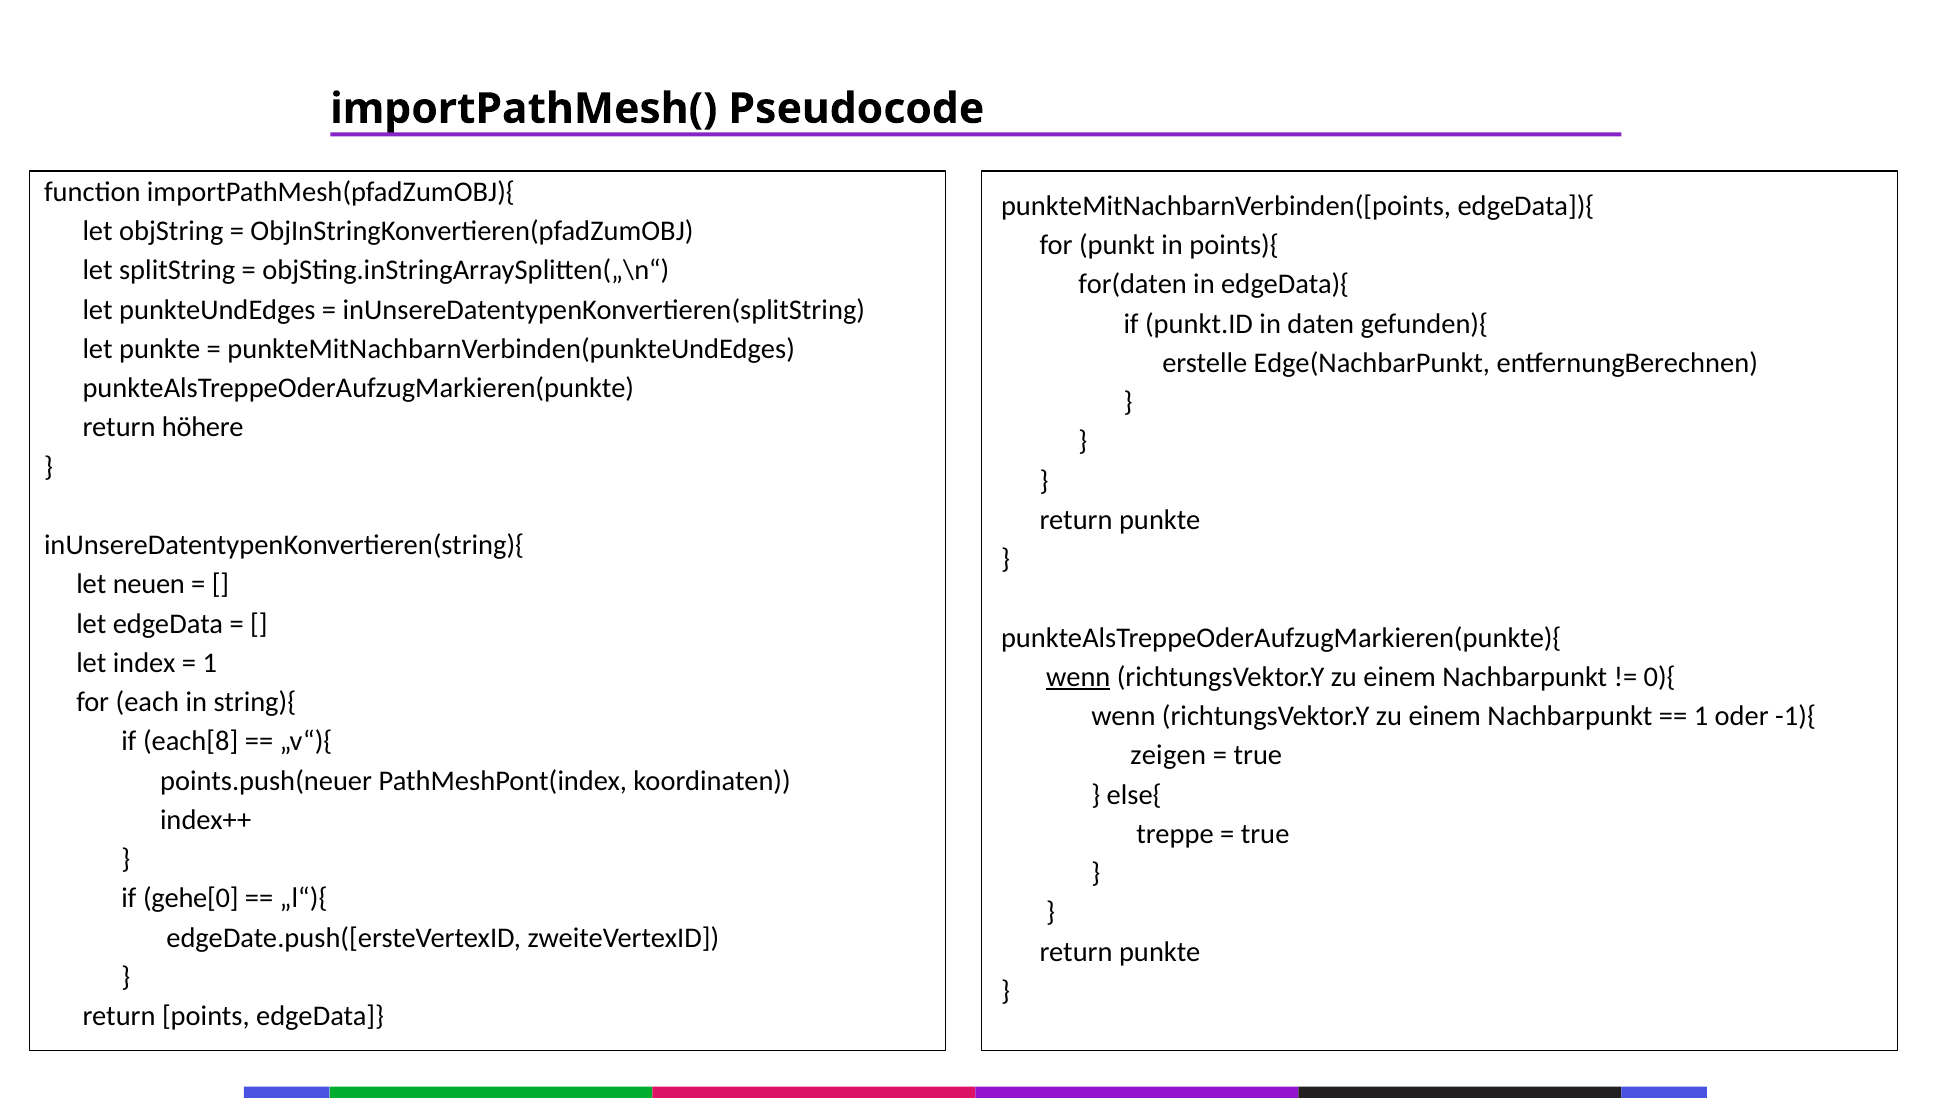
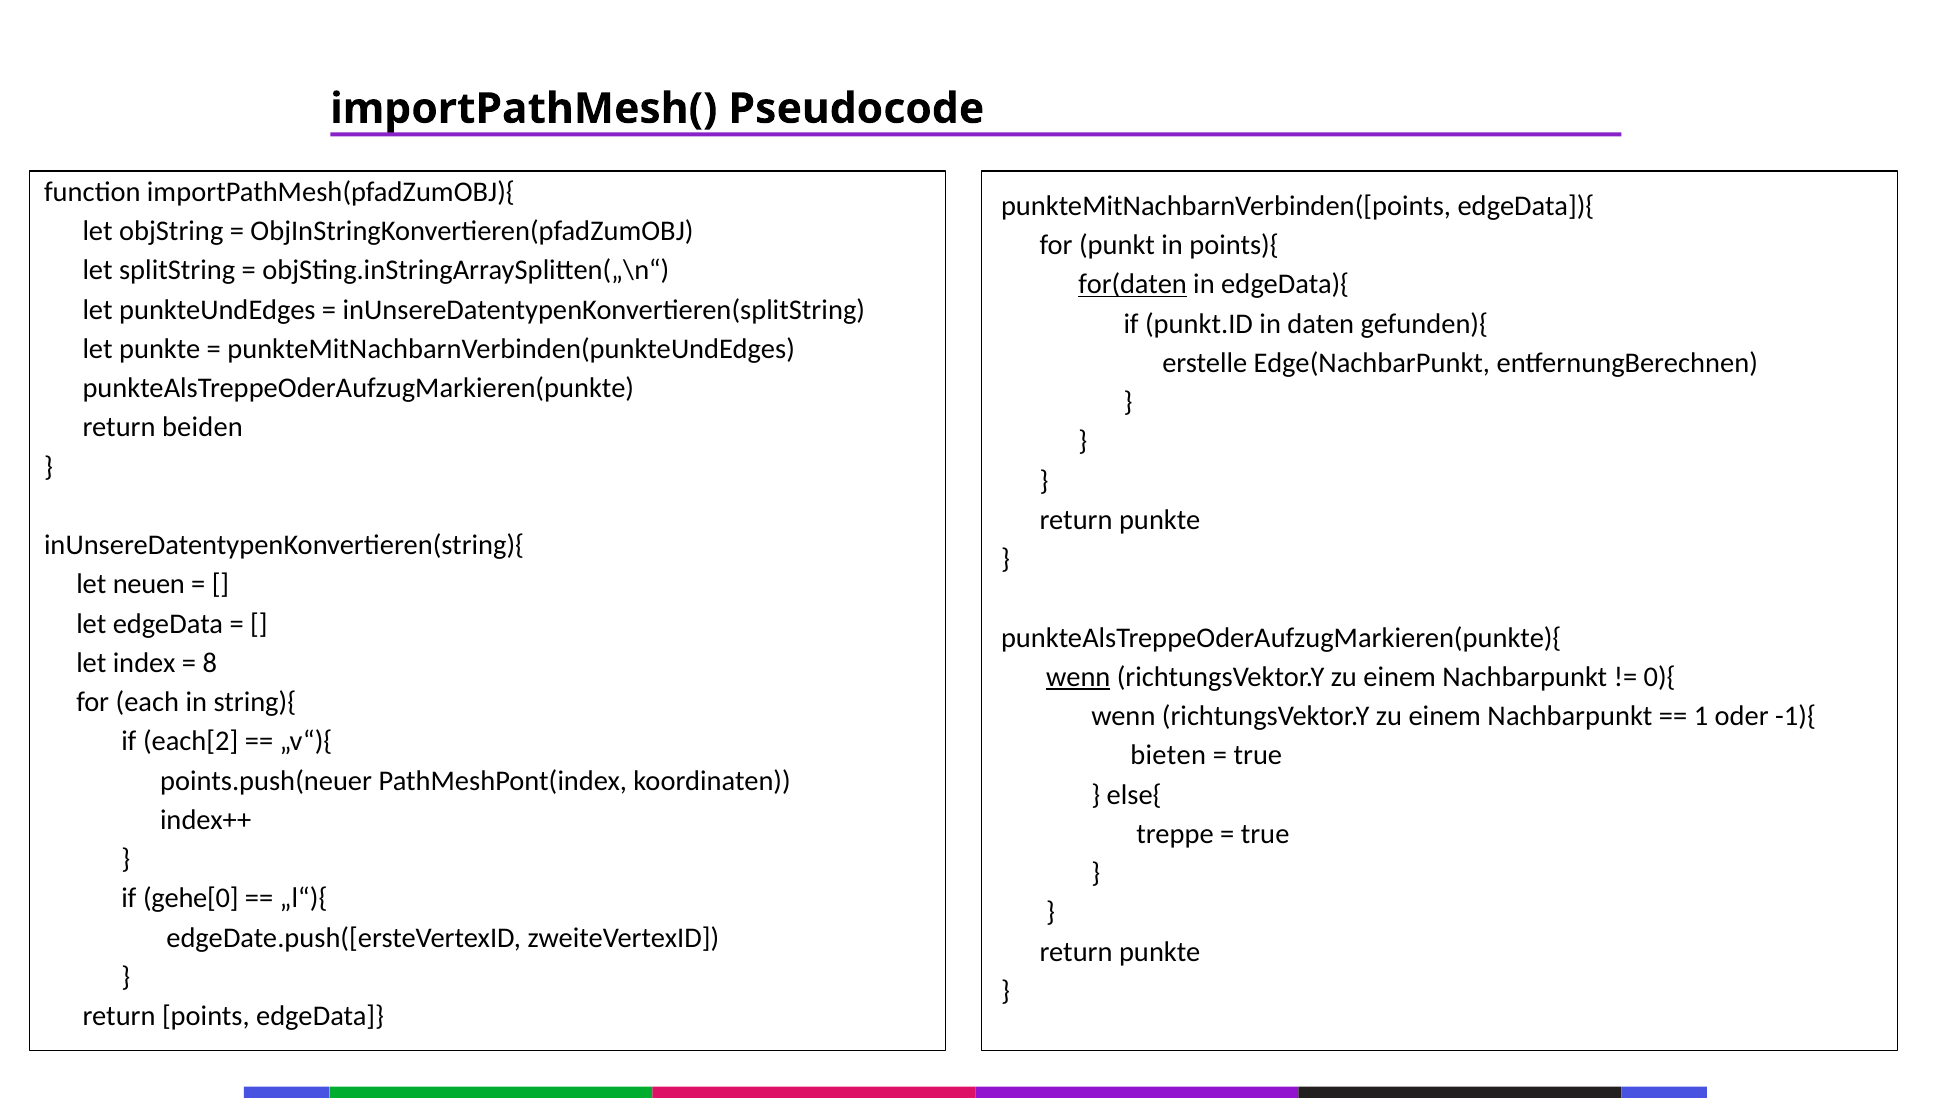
for(daten underline: none -> present (1133, 284)
höhere: höhere -> beiden (202, 427)
1: 1 -> 8 (210, 663)
each[8: each[8 -> each[2 (191, 741)
zeigen: zeigen -> bieten (1168, 755)
